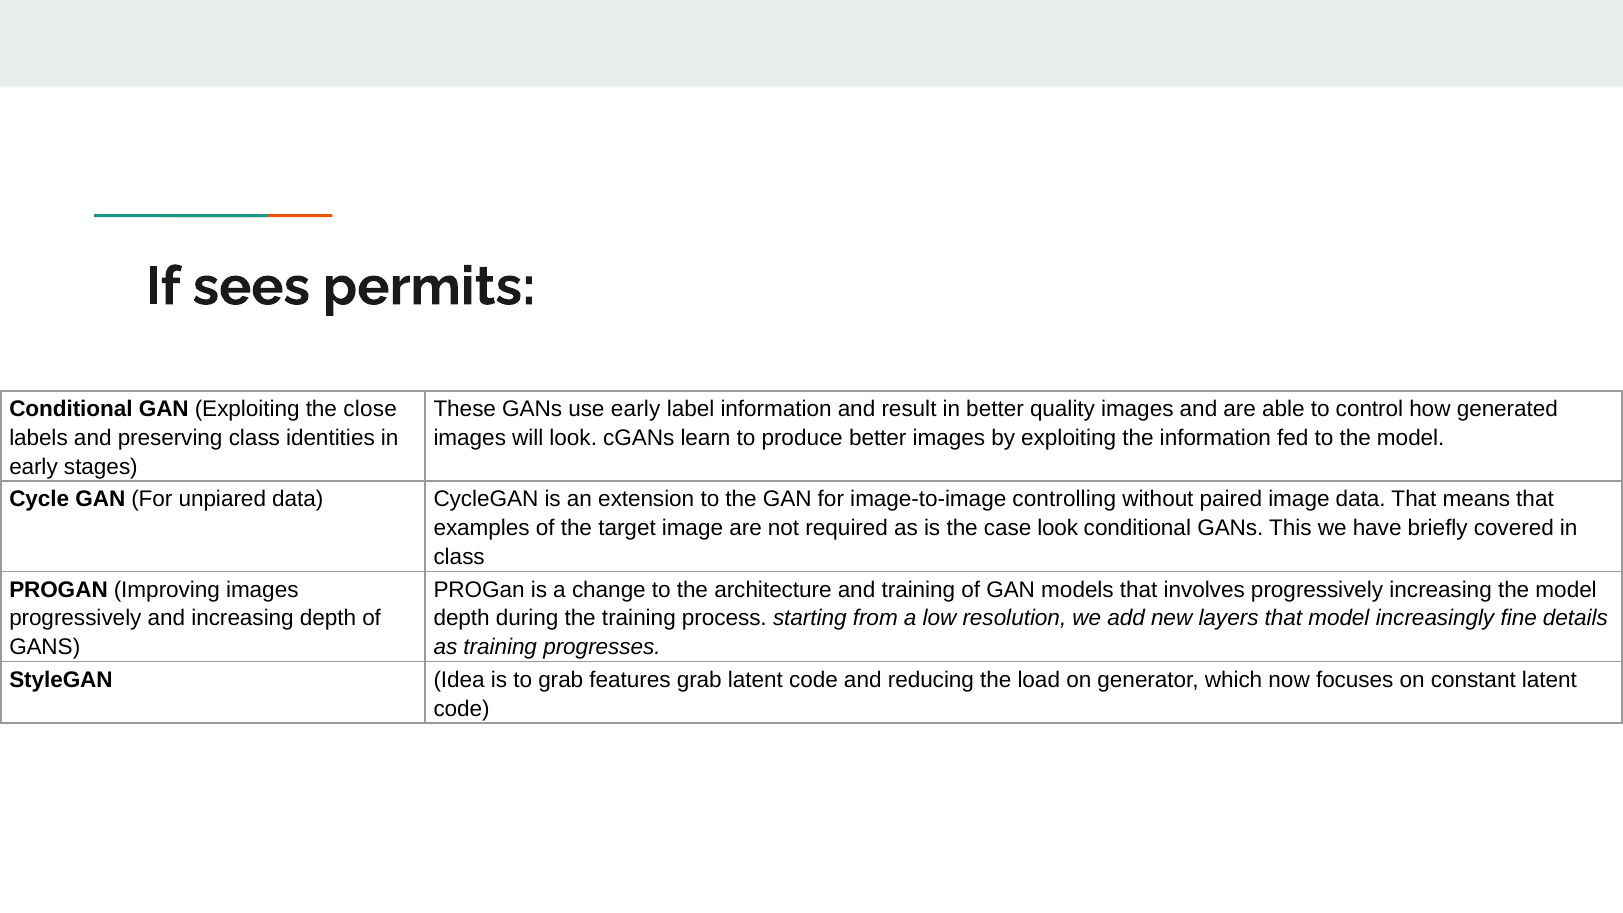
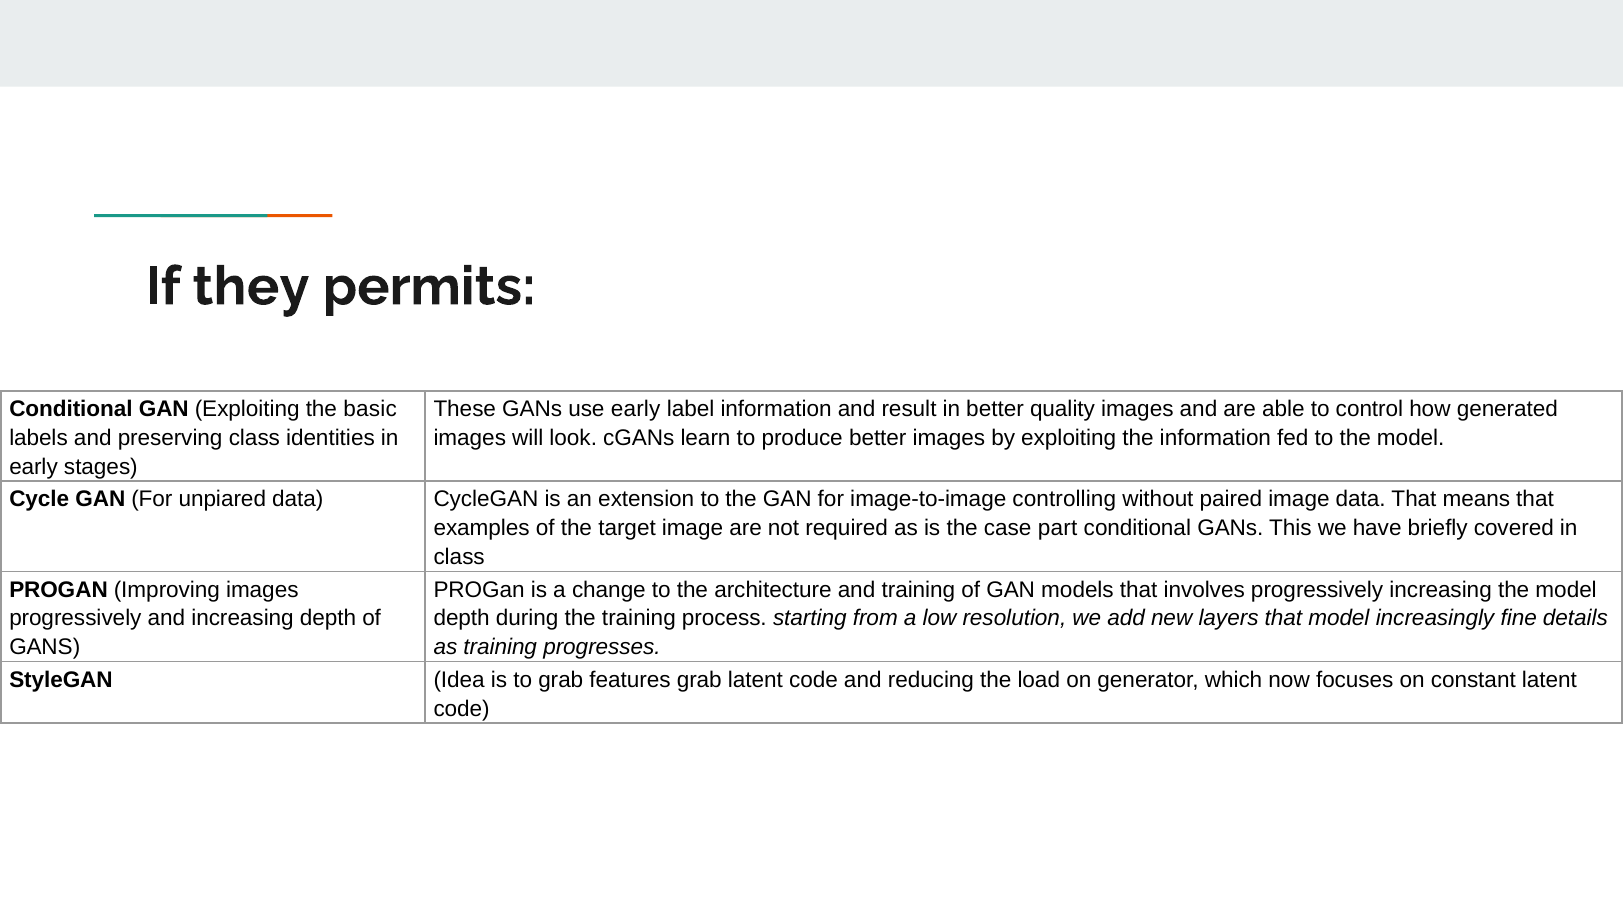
sees: sees -> they (251, 287)
close: close -> basic (370, 409)
case look: look -> part (1058, 528)
